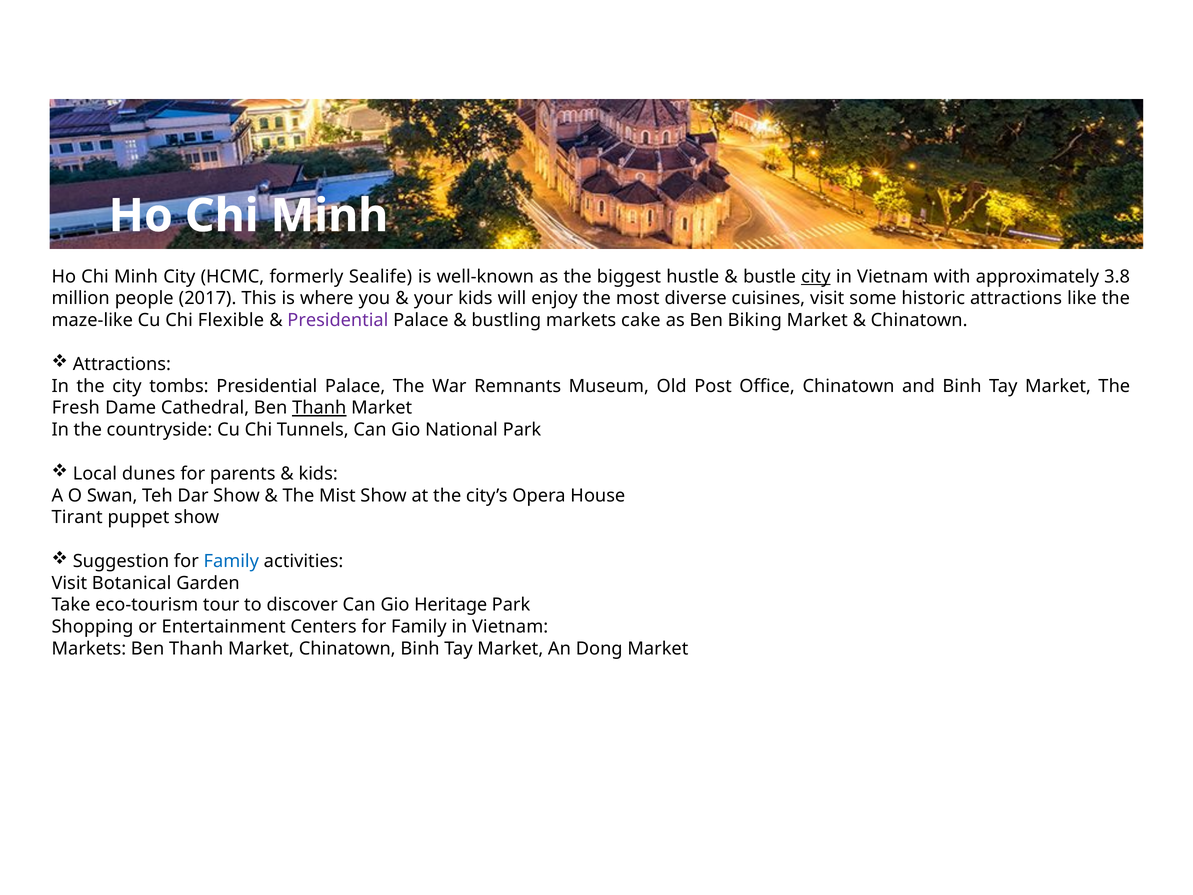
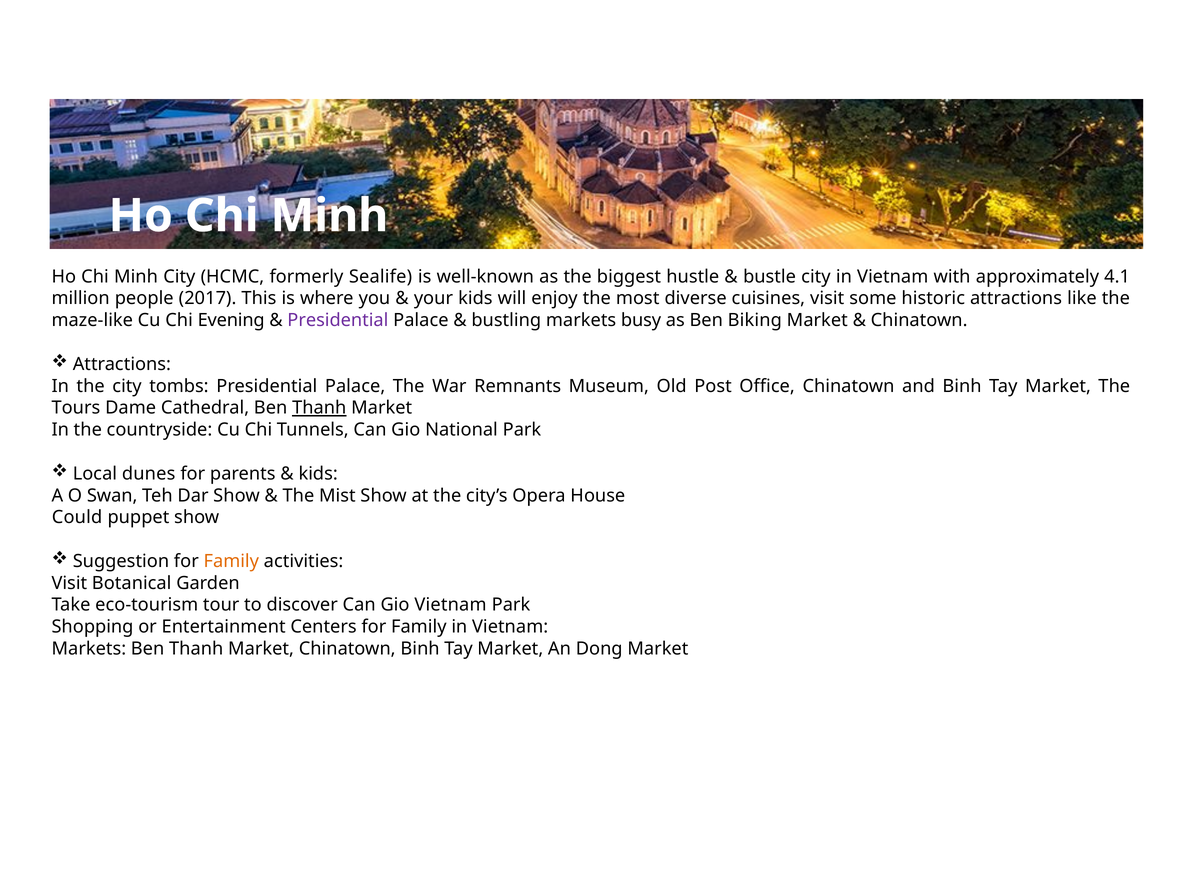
city underline: present -> none (816, 277)
3.8: 3.8 -> 4.1 (1117, 277)
Flexible: Flexible -> Evening (231, 320)
cake: cake -> busy (641, 320)
Fresh: Fresh -> Tours (76, 408)
Tirant: Tirant -> Could (77, 517)
Family colour: blue -> orange (231, 561)
Gio Heritage: Heritage -> Vietnam (450, 605)
